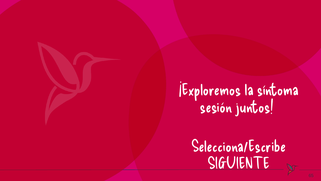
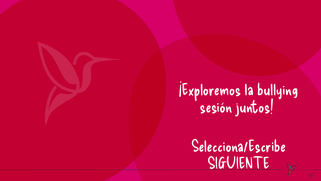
síntoma: síntoma -> bullying (278, 90)
